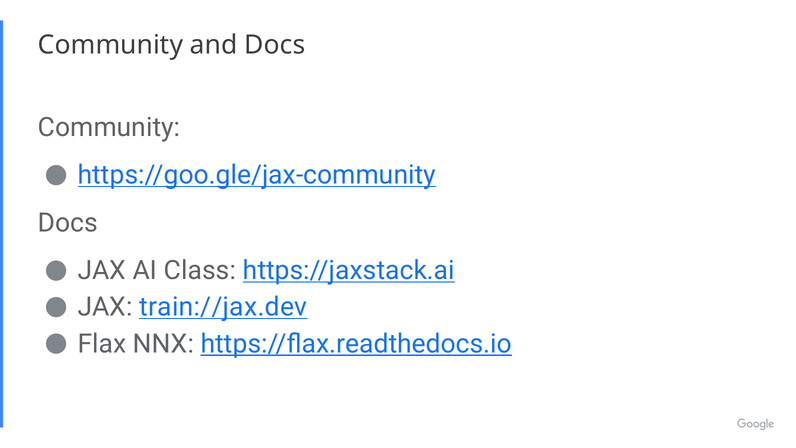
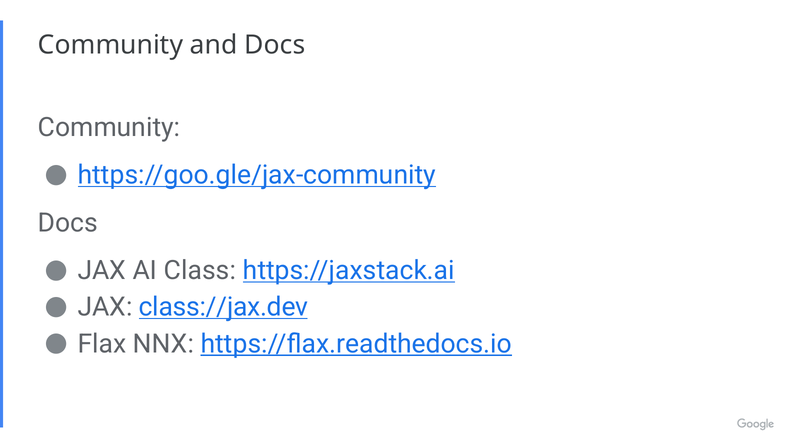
train://jax.dev: train://jax.dev -> class://jax.dev (223, 307)
